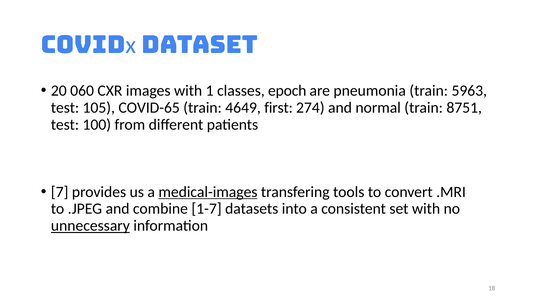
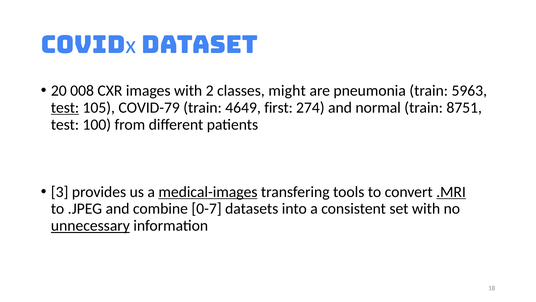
060: 060 -> 008 (82, 91)
1: 1 -> 2 (210, 91)
epoch: epoch -> might (287, 91)
test underline: none -> present (65, 107)
COVID-65: COVID-65 -> COVID-79 (149, 107)
7: 7 -> 3 (60, 192)
.MRI underline: none -> present (451, 192)
1-7: 1-7 -> 0-7 (207, 208)
